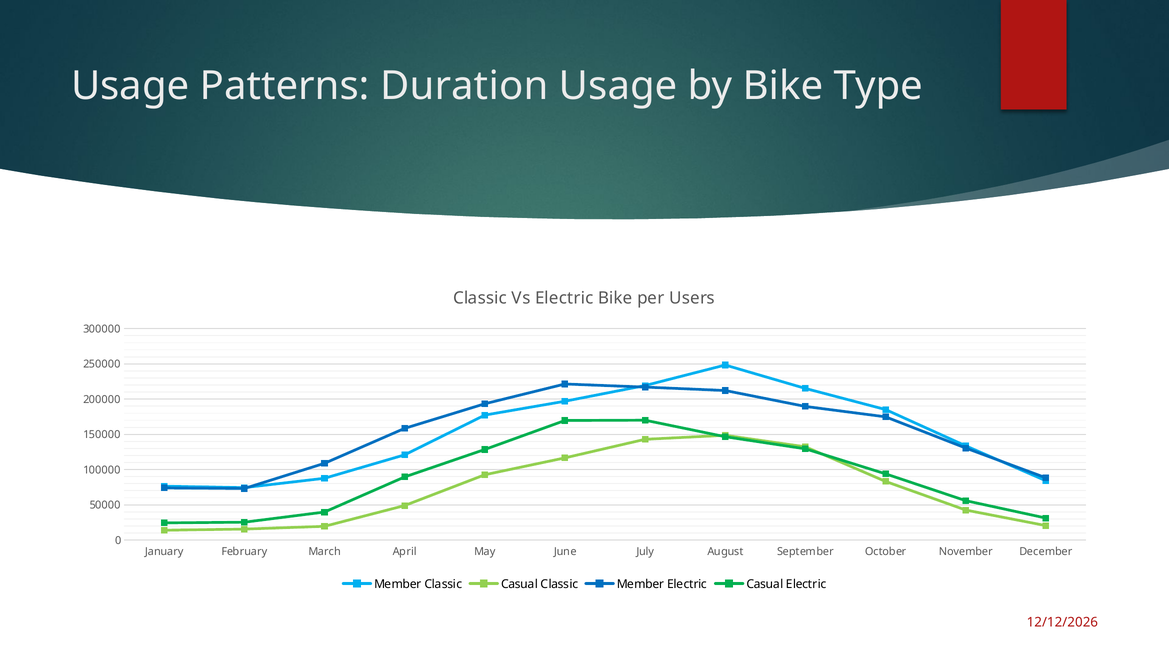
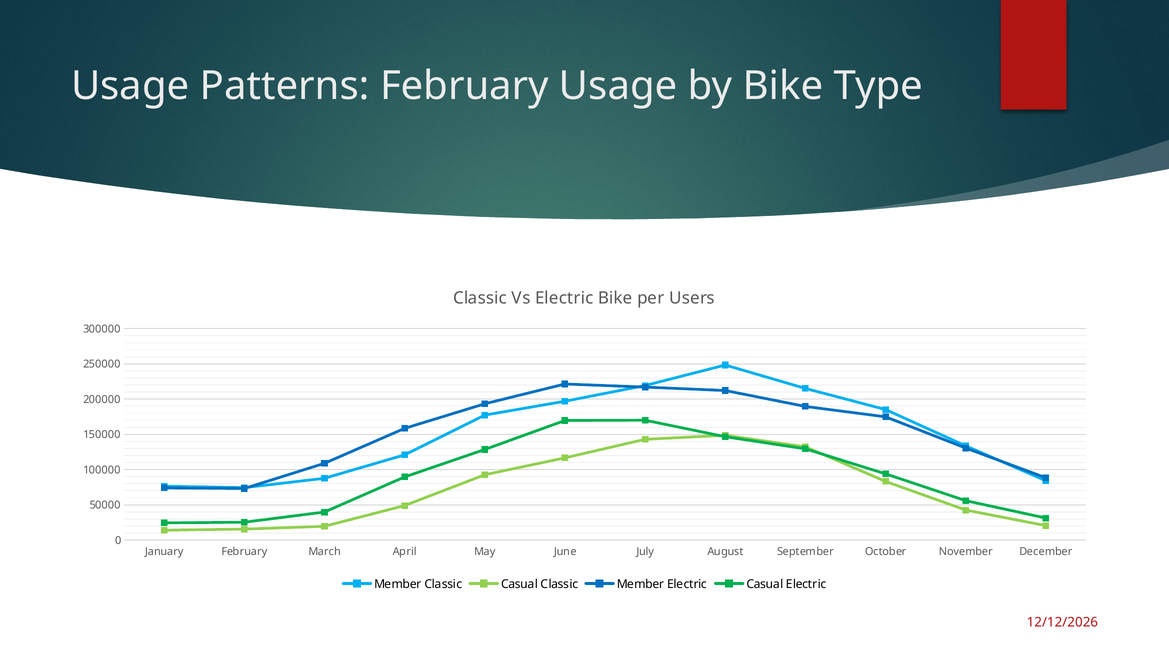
Patterns Duration: Duration -> February (464, 86)
